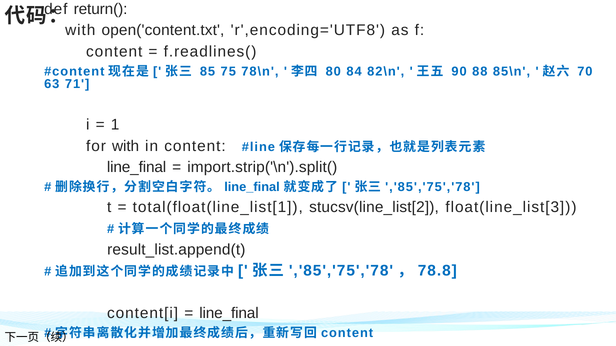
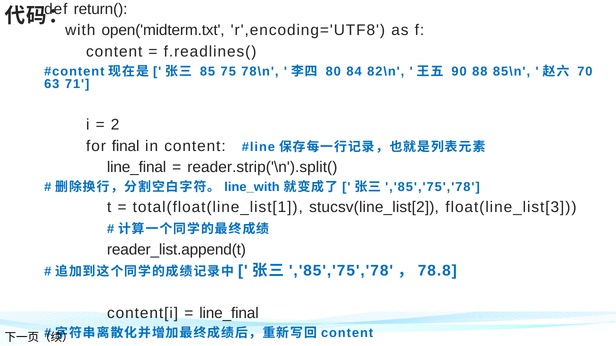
open('content.txt: open('content.txt -> open('midterm.txt (163, 30)
1: 1 -> 2 (115, 125)
for with: with -> final (126, 146)
import.strip('\n').split(: import.strip('\n').split( -> reader.strip('\n').split( (262, 167)
line_final: line_final -> line_with (252, 188)
result_list.append(t: result_list.append(t -> reader_list.append(t (176, 250)
